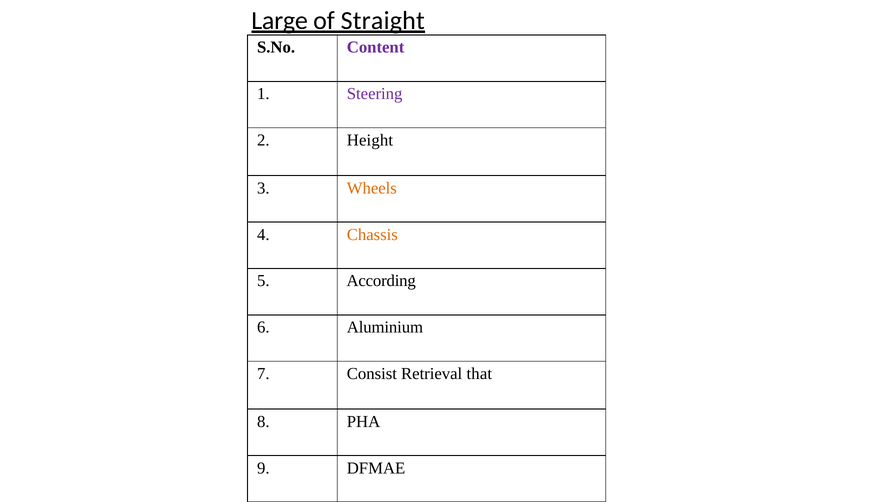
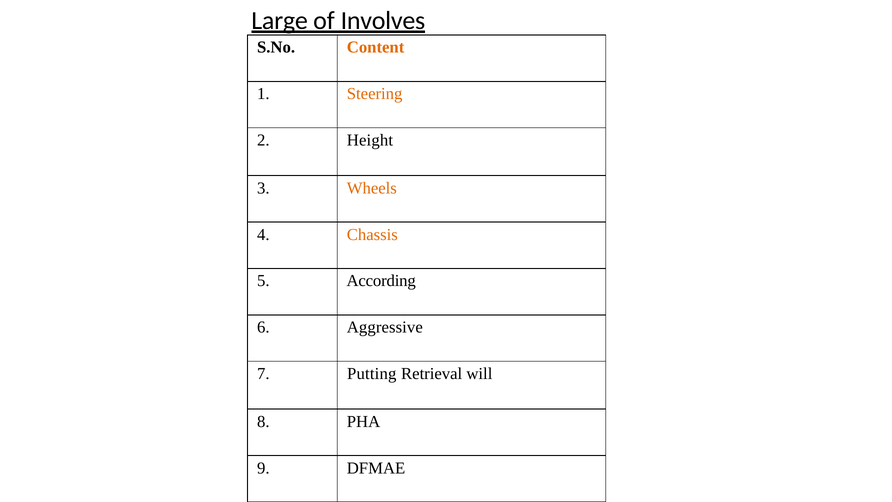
Straight: Straight -> Involves (383, 21)
Content colour: purple -> orange (376, 47)
Steering colour: purple -> orange (375, 94)
Aluminium: Aluminium -> Aggressive (385, 327)
Consist: Consist -> Putting (372, 374)
that: that -> will (479, 374)
